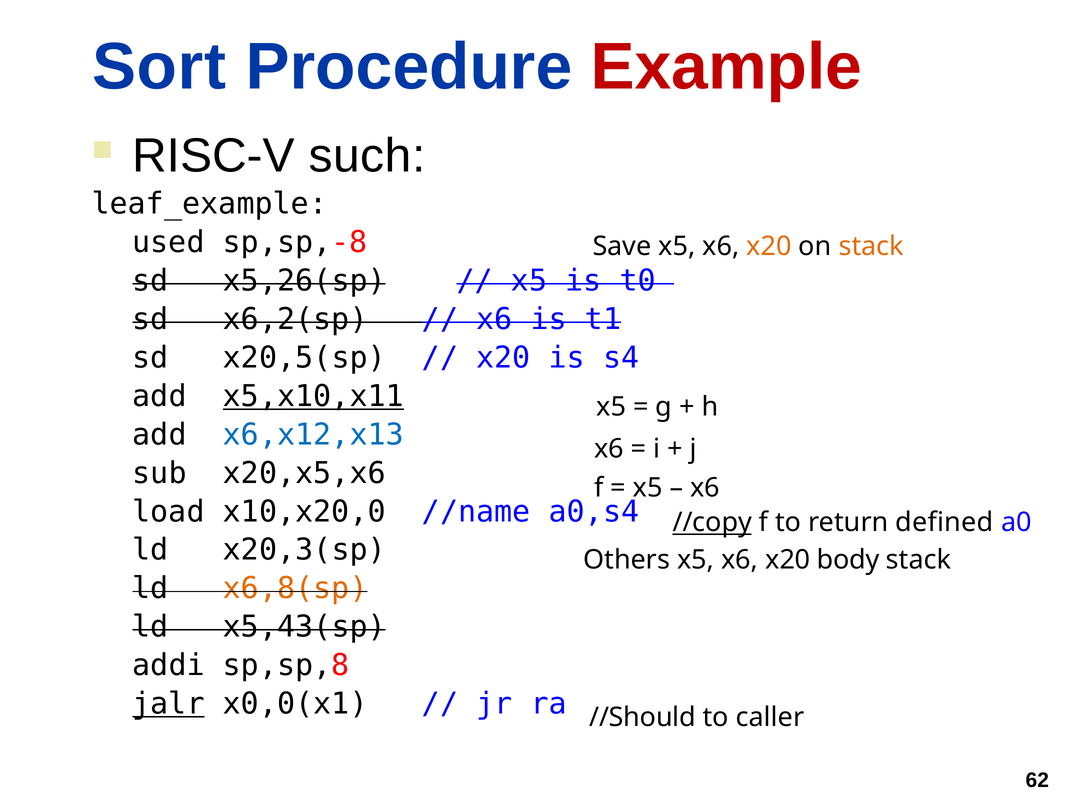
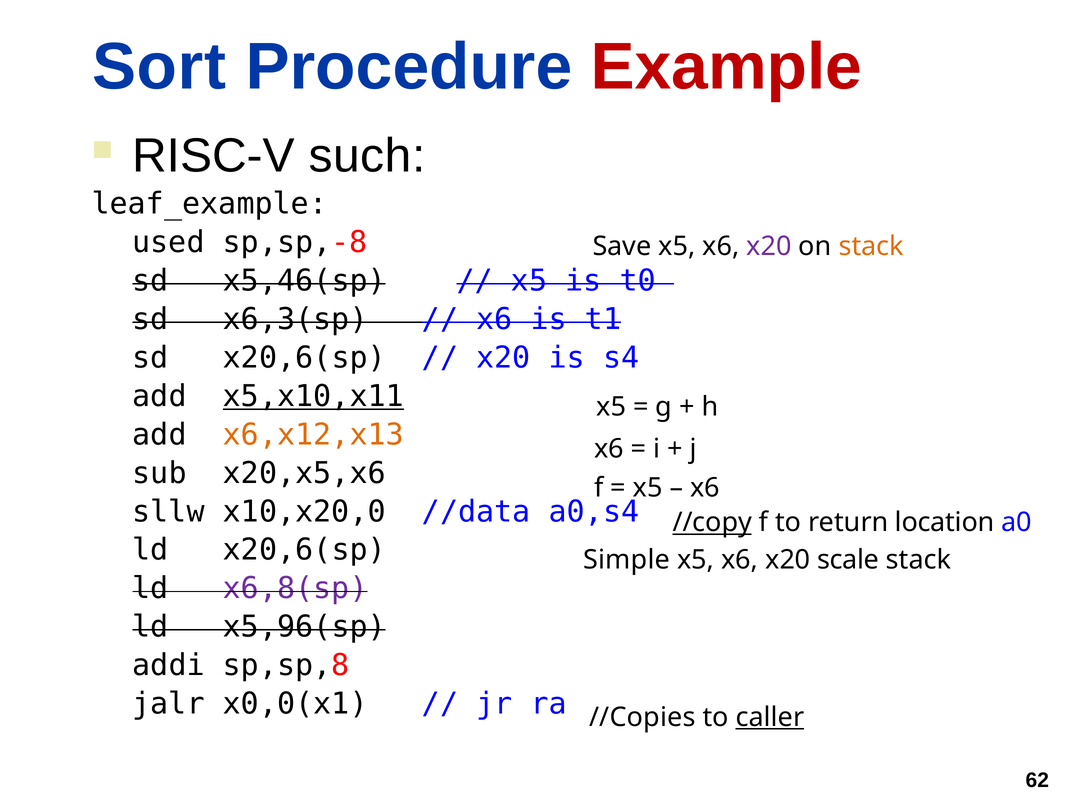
x20 colour: orange -> purple (769, 246)
x5,26(sp: x5,26(sp -> x5,46(sp (304, 281)
x6,2(sp: x6,2(sp -> x6,3(sp (295, 319)
sd x20,5(sp: x20,5(sp -> x20,6(sp (304, 358)
x6,x12,x13 colour: blue -> orange (313, 435)
load: load -> sllw (168, 511)
//name: //name -> //data (476, 511)
defined: defined -> location (945, 522)
ld x20,3(sp: x20,3(sp -> x20,6(sp (304, 550)
Others: Others -> Simple (627, 560)
body: body -> scale (848, 560)
x6,8(sp colour: orange -> purple (295, 588)
x5,43(sp: x5,43(sp -> x5,96(sp (304, 627)
jalr underline: present -> none (168, 704)
//Should: //Should -> //Copies (642, 717)
caller underline: none -> present (770, 717)
